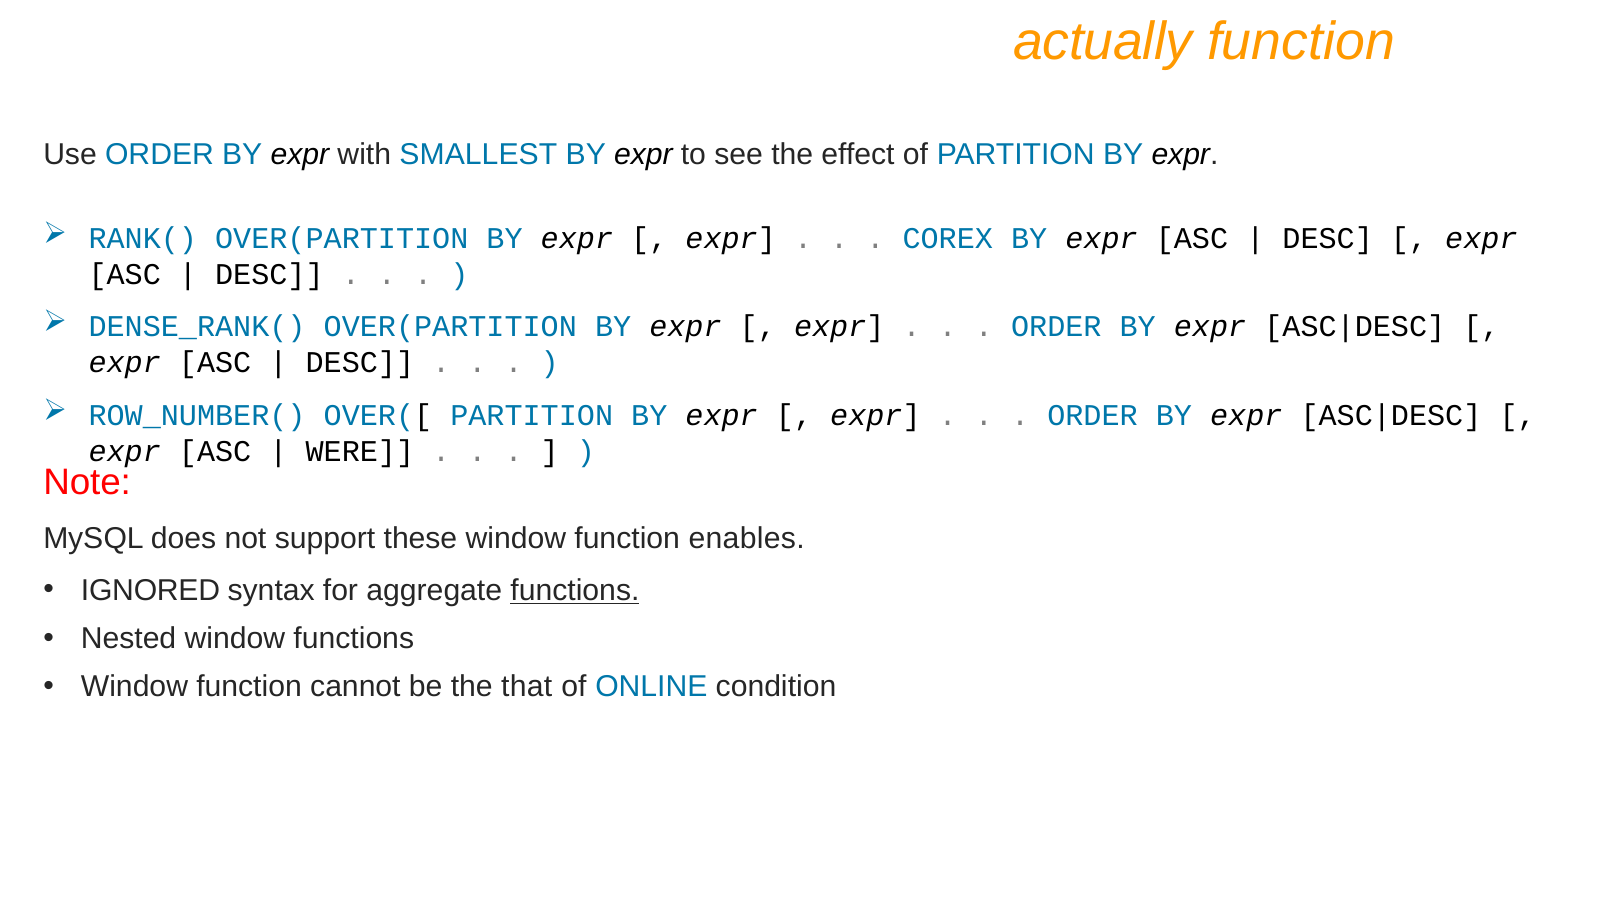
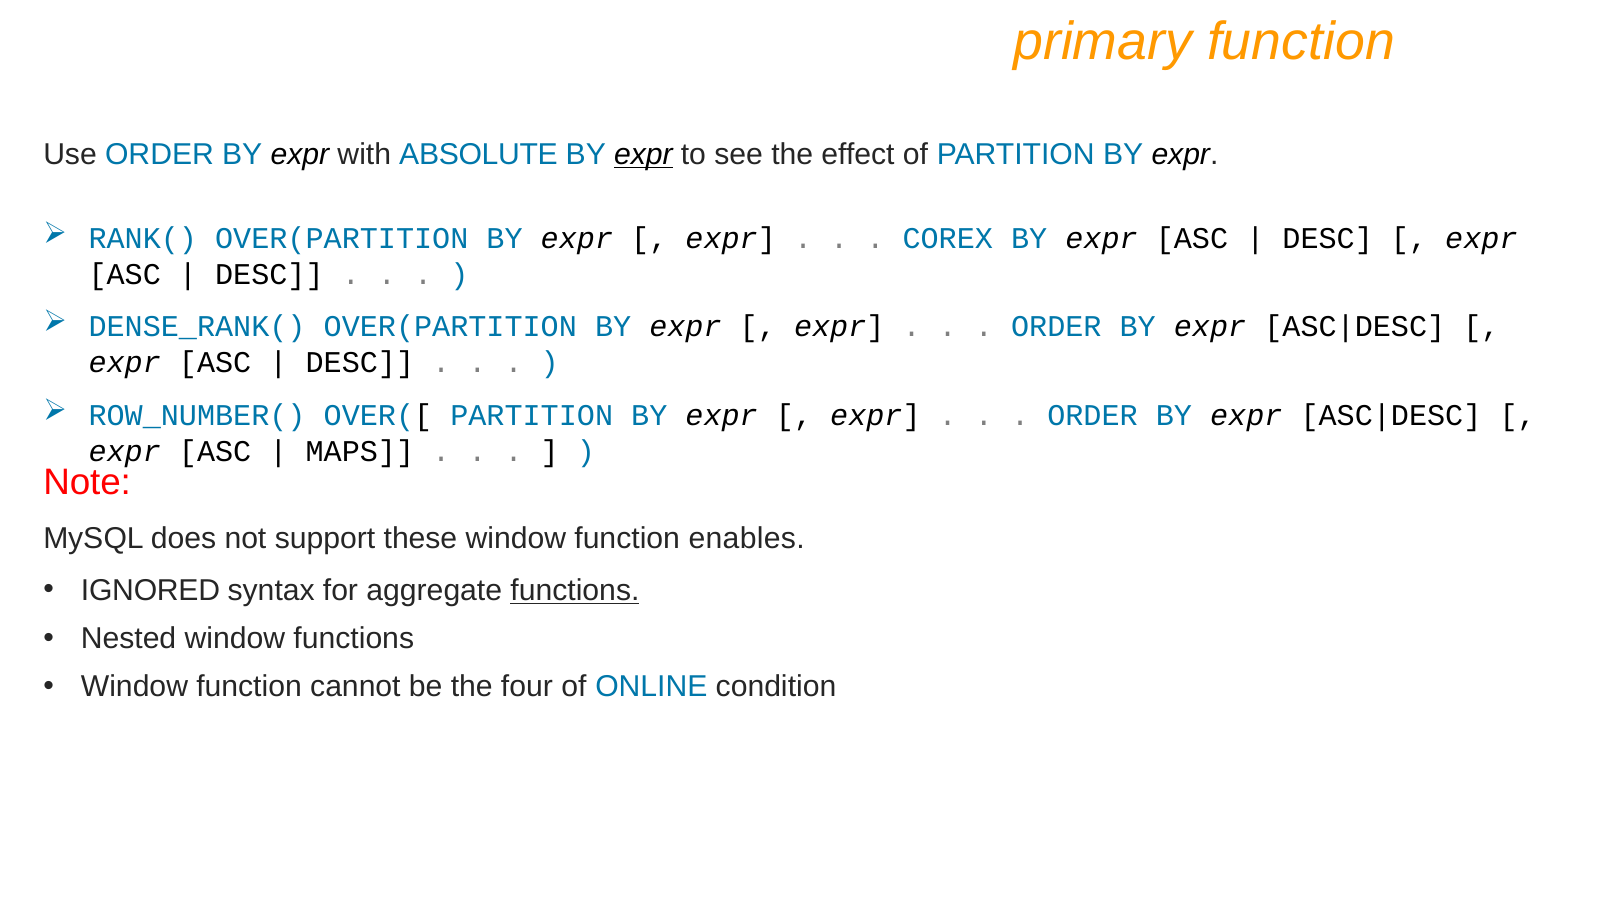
actually: actually -> primary (1103, 42)
SMALLEST: SMALLEST -> ABSOLUTE (479, 155)
expr underline: none -> present (643, 155)
WERE: WERE -> MAPS (360, 452)
that: that -> four (527, 687)
